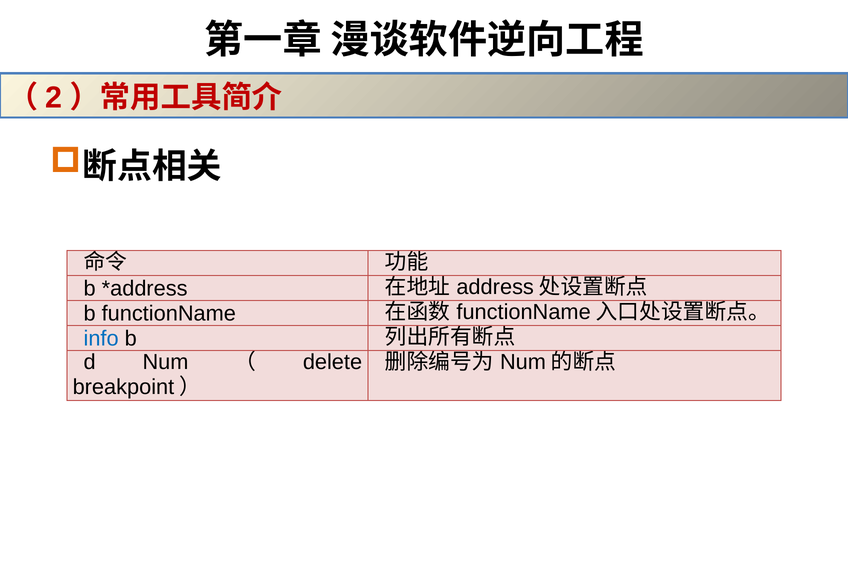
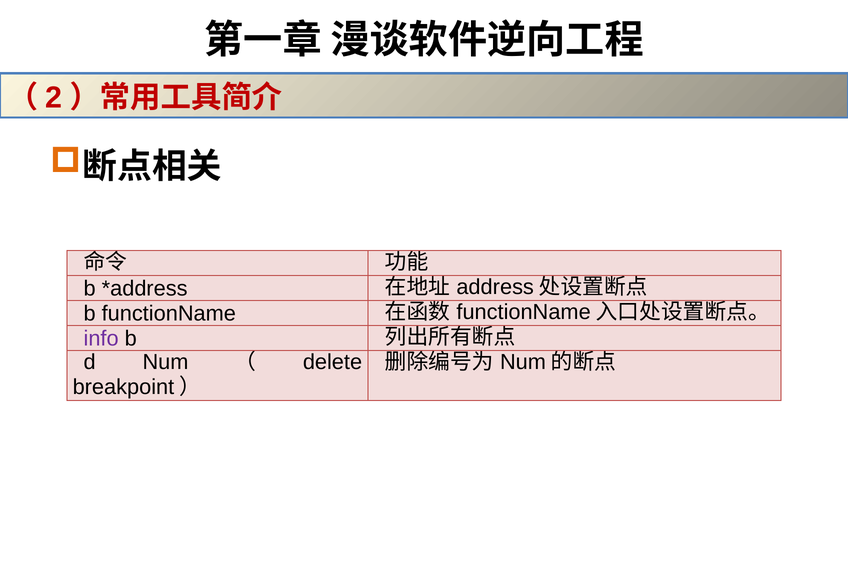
info colour: blue -> purple (101, 339)
